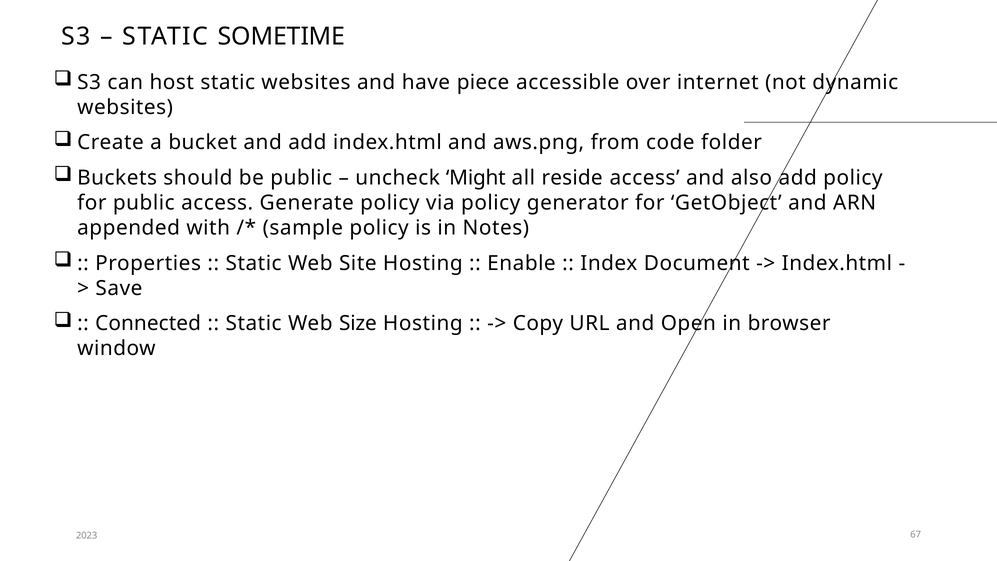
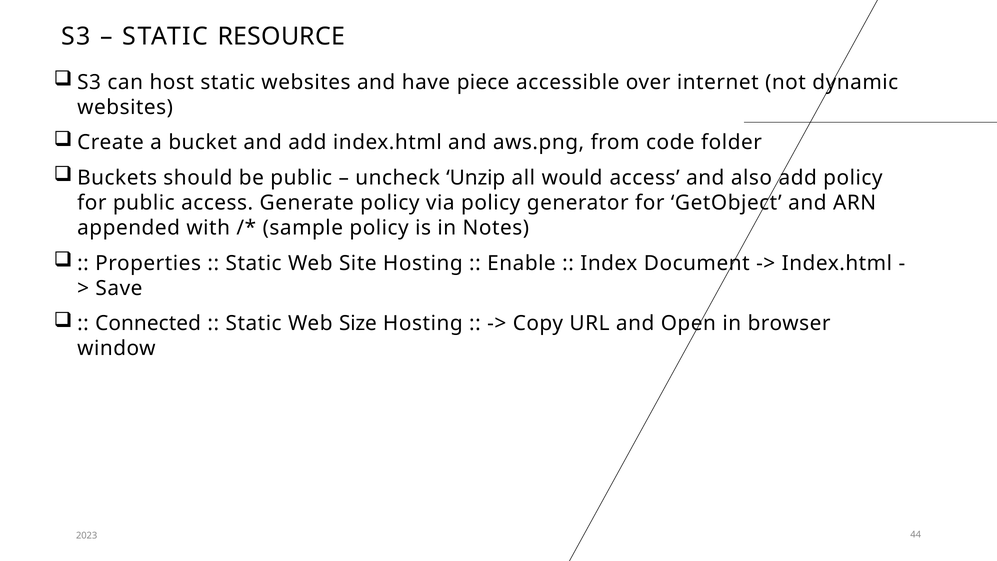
SOMETIME: SOMETIME -> RESOURCE (281, 36)
Might: Might -> Unzip (476, 178)
reside: reside -> would (572, 178)
67: 67 -> 44 (916, 535)
